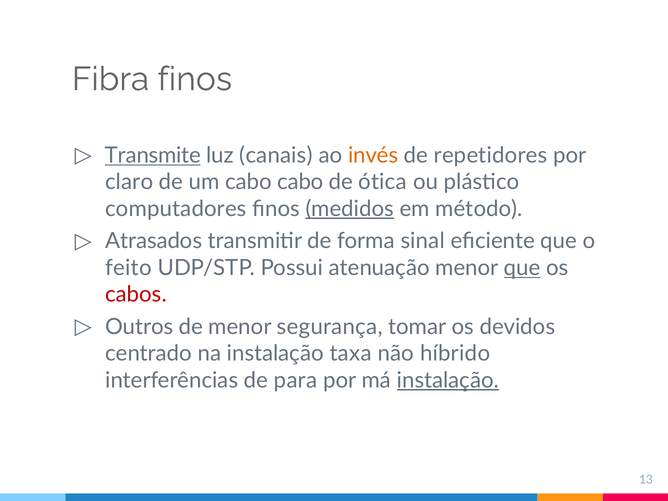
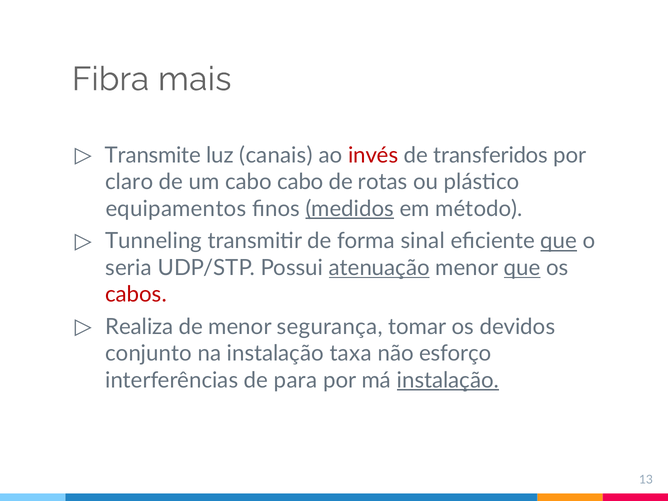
Fibra finos: finos -> mais (195, 79)
Transmite underline: present -> none (153, 155)
invés colour: orange -> red (373, 155)
repetidores: repetidores -> transferidos (491, 155)
ótica: ótica -> rotas (383, 182)
computadores: computadores -> equipamentos (176, 209)
Atrasados: Atrasados -> Tunneling (154, 241)
que underline: none -> present (559, 241)
feito: feito -> seria (129, 268)
atenuação underline: none -> present (379, 268)
Outros: Outros -> Realiza (139, 327)
centrado: centrado -> conjunto (149, 354)
híbrido: híbrido -> esforço (455, 354)
